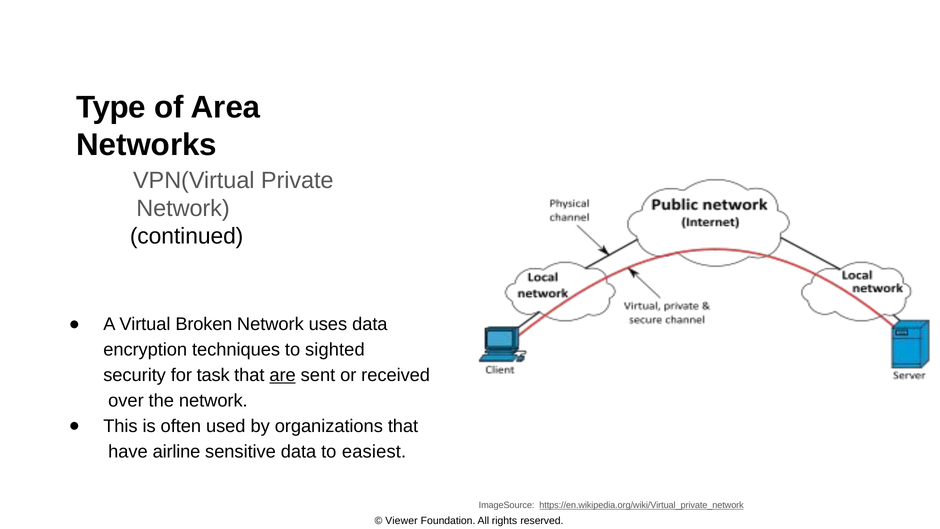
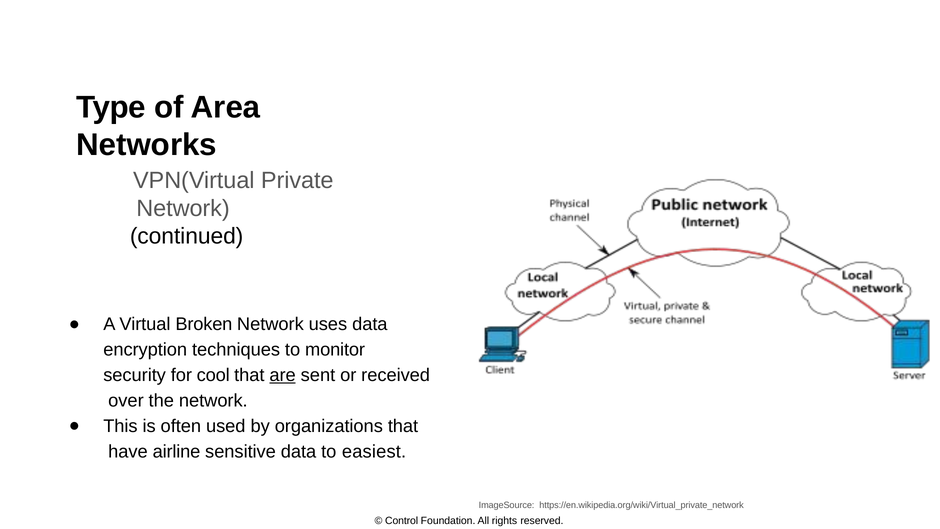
sighted: sighted -> monitor (335, 350)
task: task -> cool (213, 375)
https://en.wikipedia.org/wiki/Virtual_private_network underline: present -> none (642, 505)
Viewer: Viewer -> Control (402, 521)
